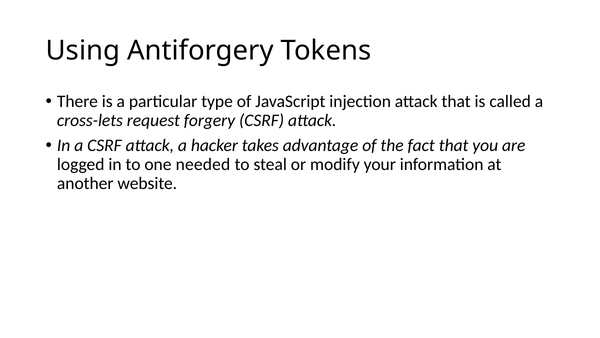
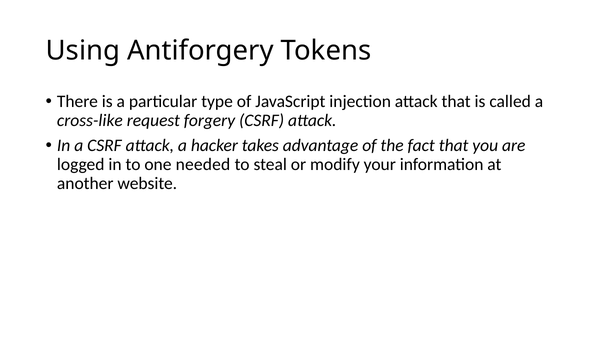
cross-lets: cross-lets -> cross-like (90, 120)
